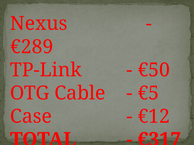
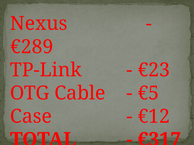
€50: €50 -> €23 (154, 70)
